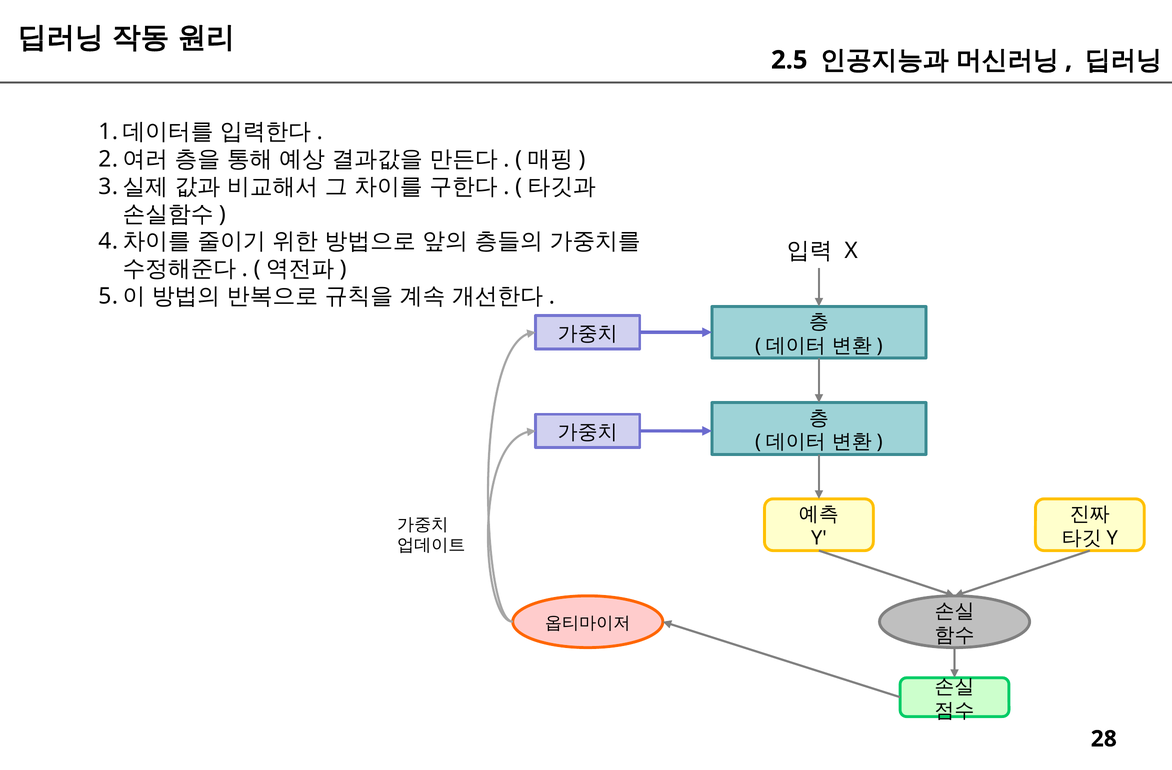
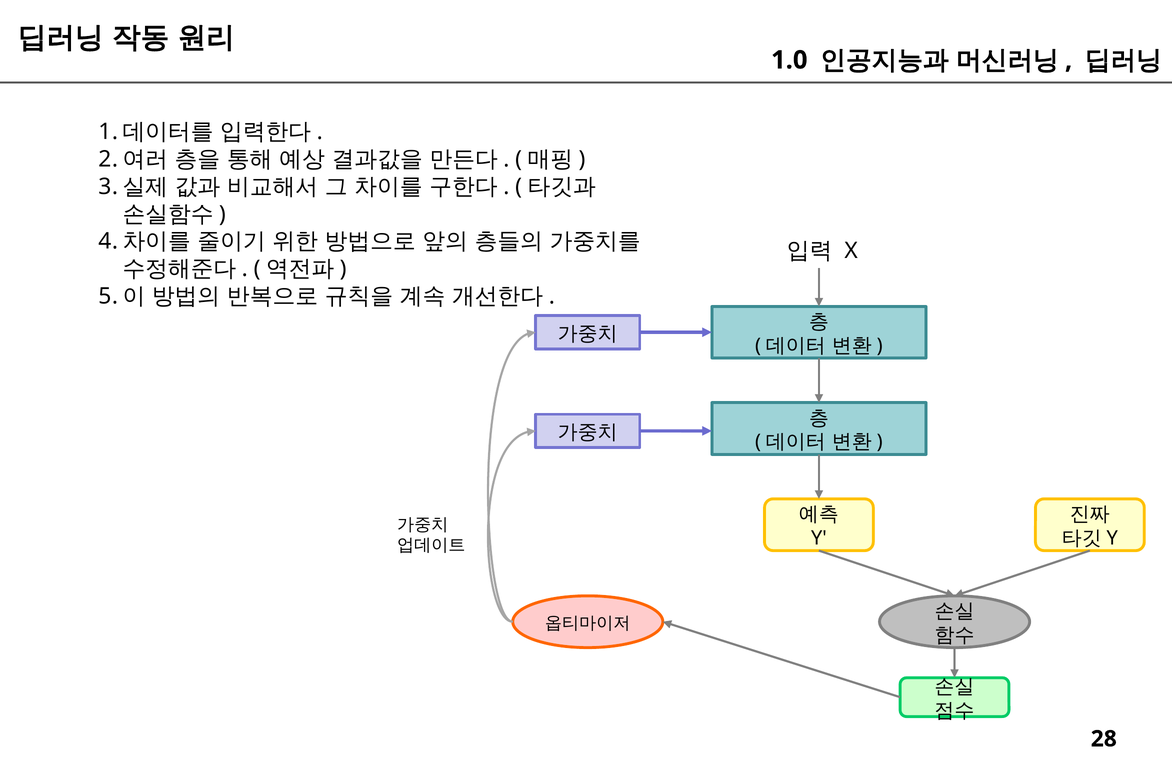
2.5: 2.5 -> 1.0 (789, 60)
